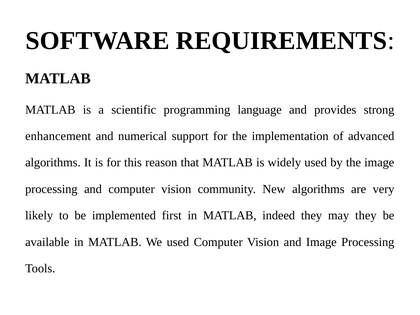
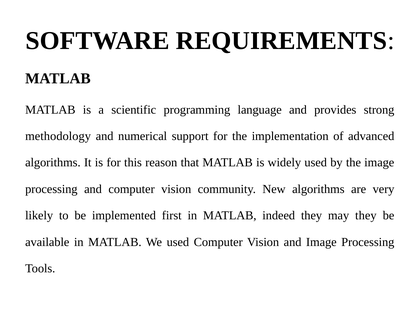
enhancement: enhancement -> methodology (58, 136)
